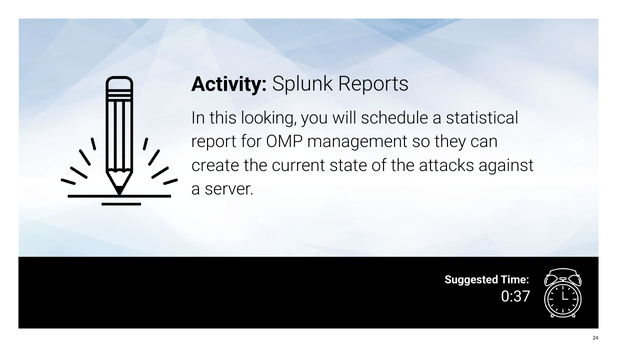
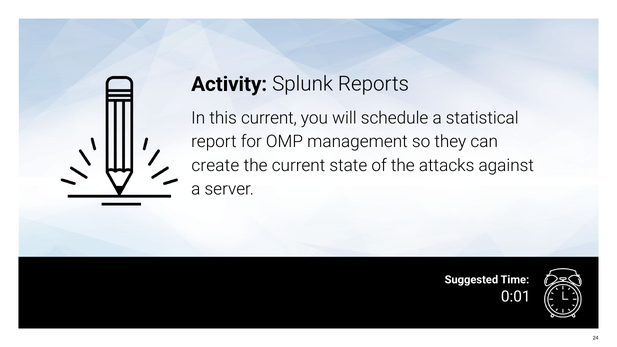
this looking: looking -> current (269, 118)
0:37: 0:37 -> 0:01 (516, 297)
